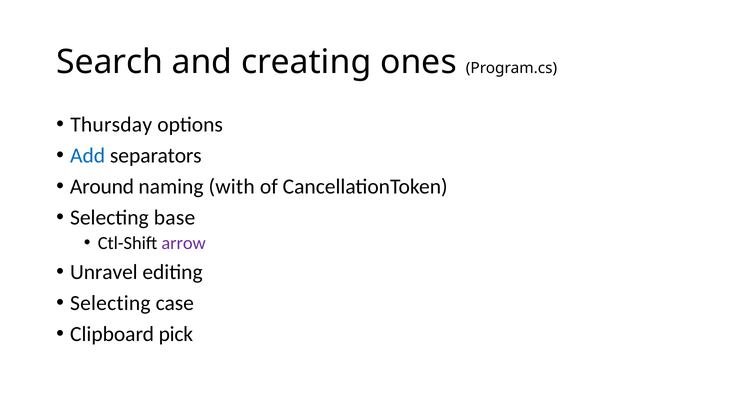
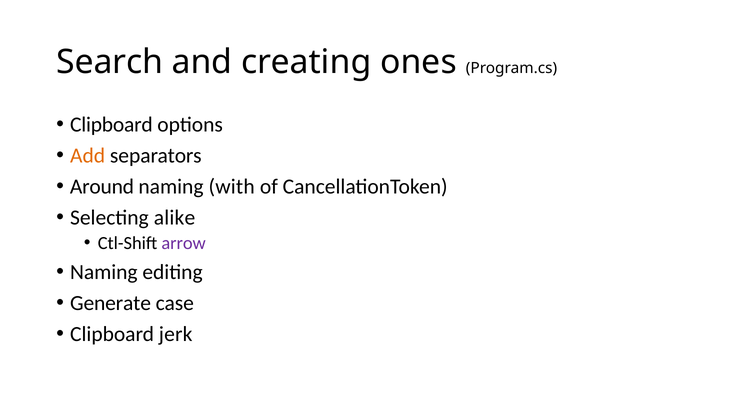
Thursday: Thursday -> Clipboard (111, 125)
Add colour: blue -> orange (88, 156)
base: base -> alike (175, 218)
Unravel: Unravel -> Naming (104, 272)
Selecting: Selecting -> Generate (111, 303)
pick: pick -> jerk (176, 334)
